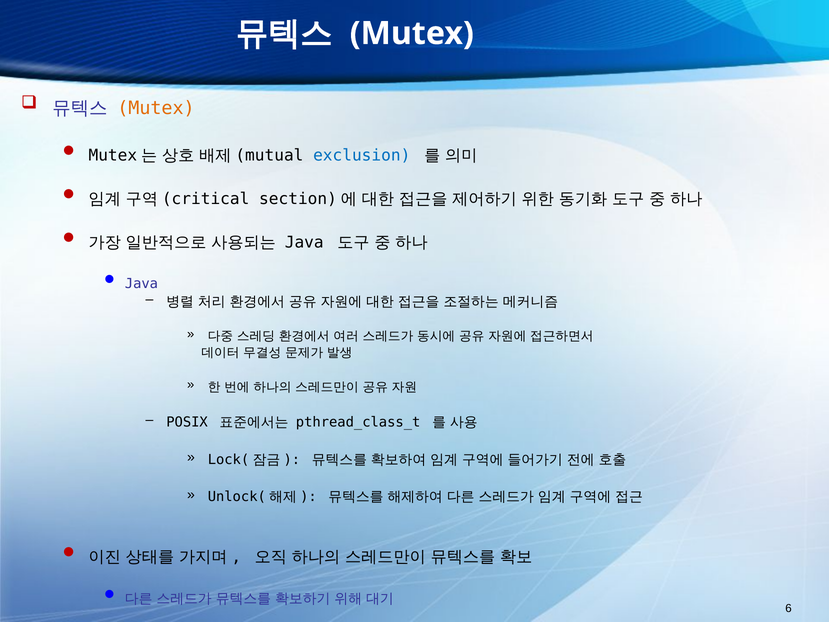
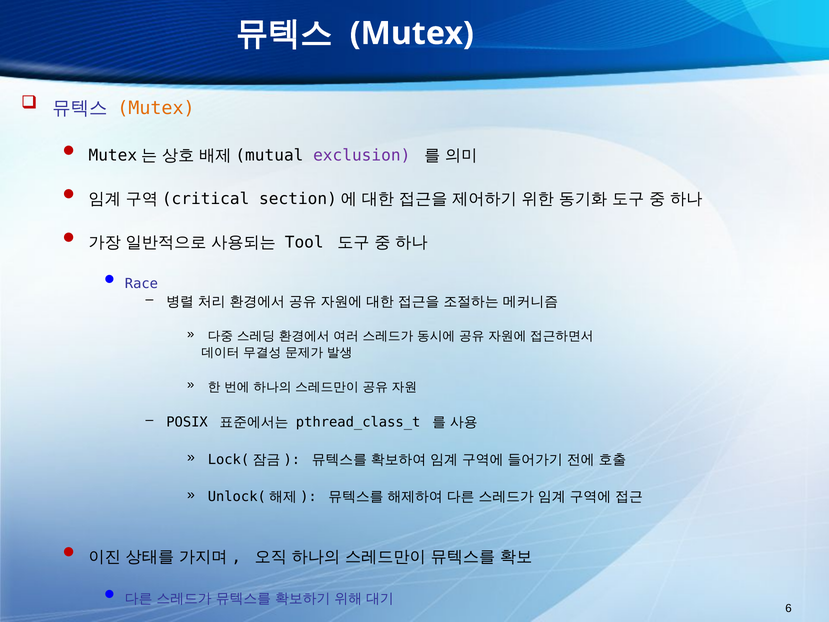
exclusion colour: blue -> purple (362, 155)
Java: Java -> Tool (304, 242)
Java: Java -> Race (141, 284)
